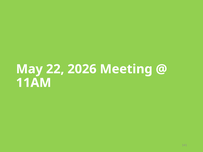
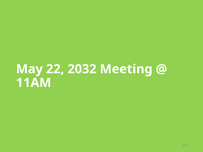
2026: 2026 -> 2032 (82, 69)
